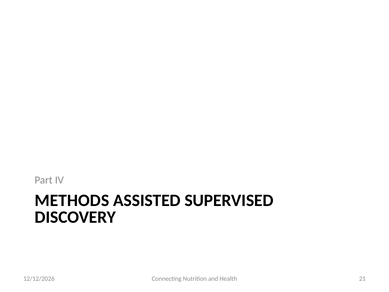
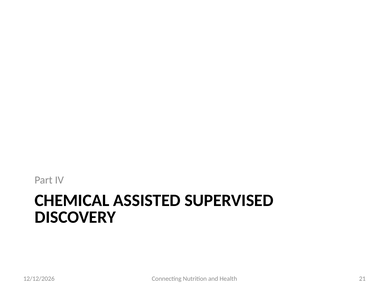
METHODS: METHODS -> CHEMICAL (72, 200)
